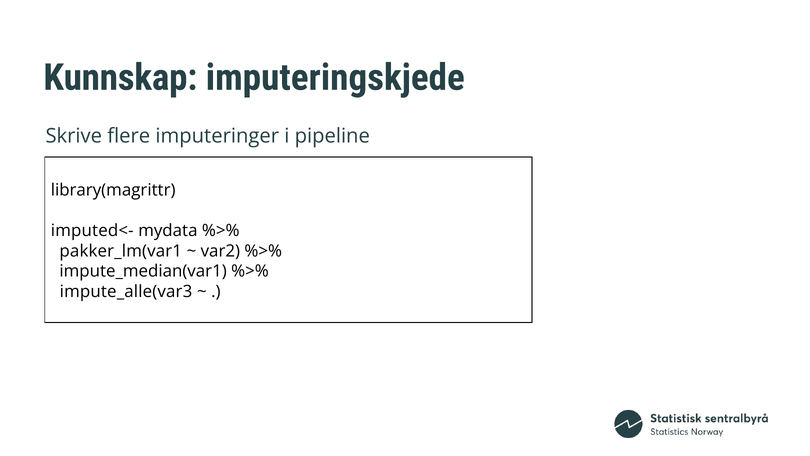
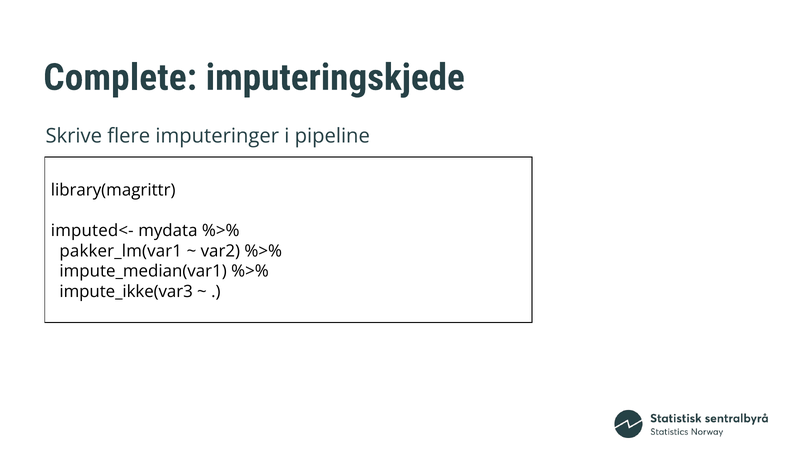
Kunnskap: Kunnskap -> Complete (120, 78)
impute_alle(var3: impute_alle(var3 -> impute_ikke(var3 (126, 291)
